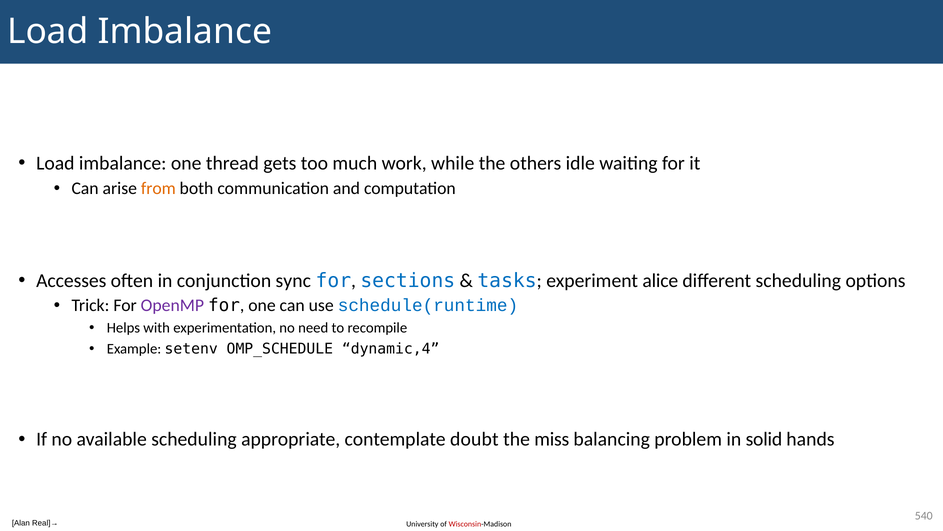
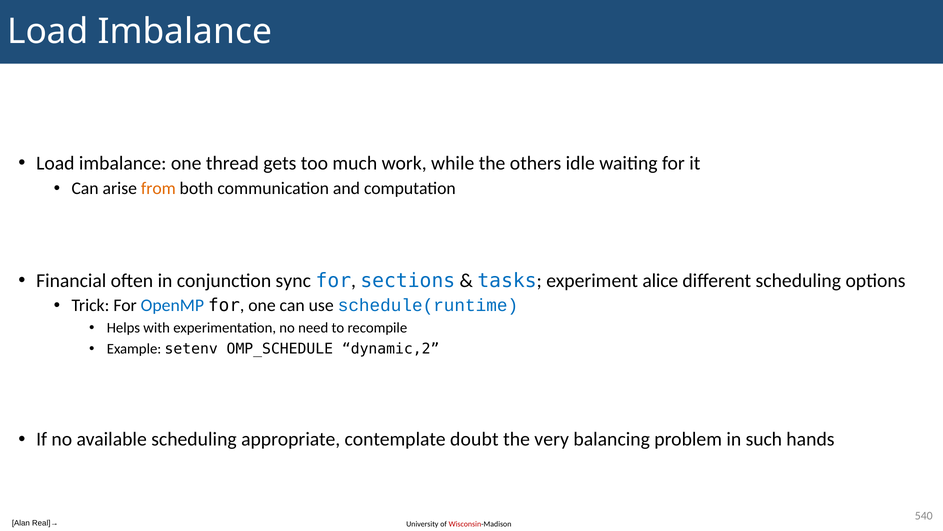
Accesses: Accesses -> Financial (71, 280)
OpenMP colour: purple -> blue (172, 305)
dynamic,4: dynamic,4 -> dynamic,2 (391, 349)
miss: miss -> very (552, 439)
solid: solid -> such (764, 439)
